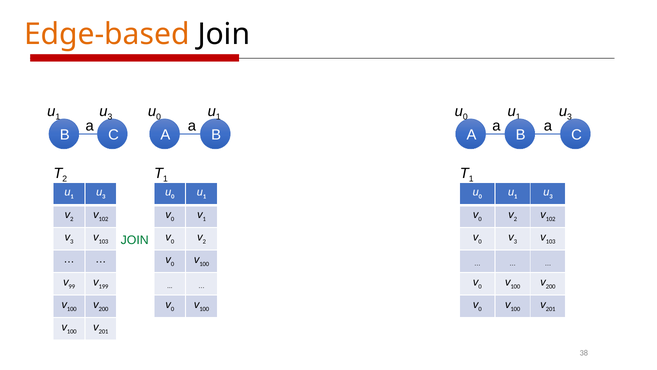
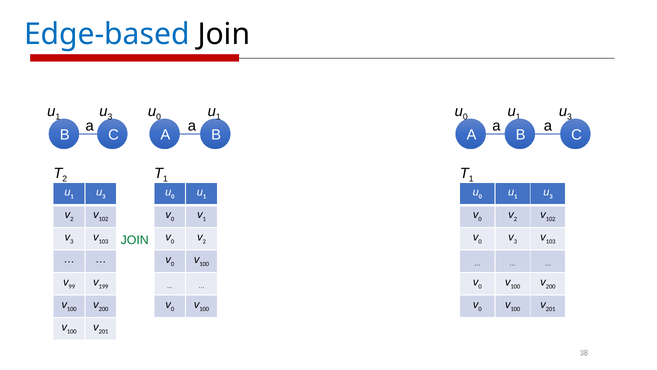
Edge-based colour: orange -> blue (107, 34)
